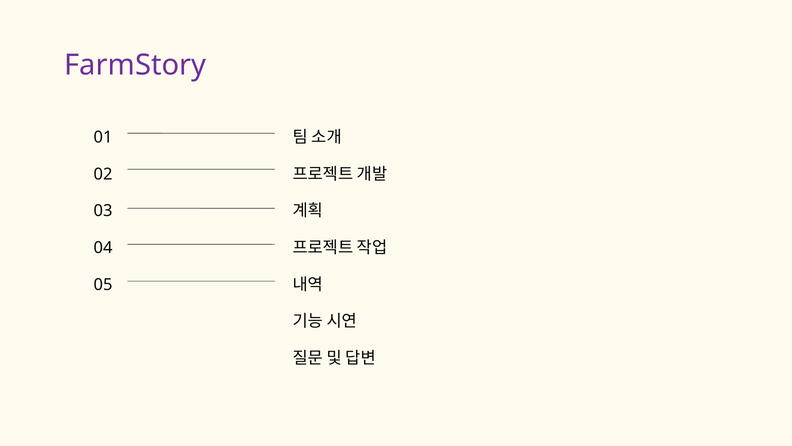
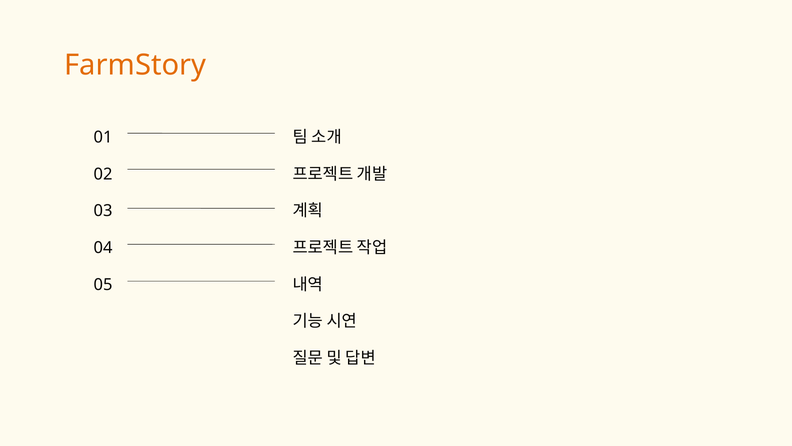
FarmStory colour: purple -> orange (135, 65)
